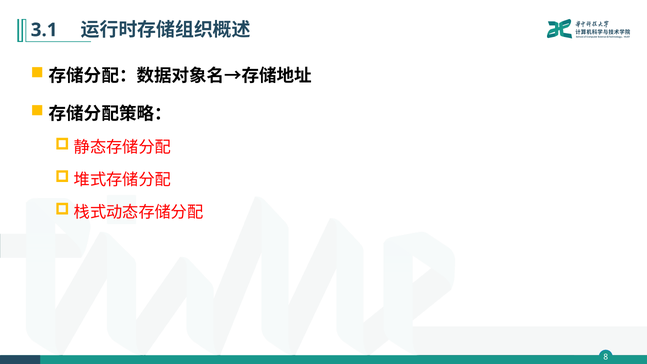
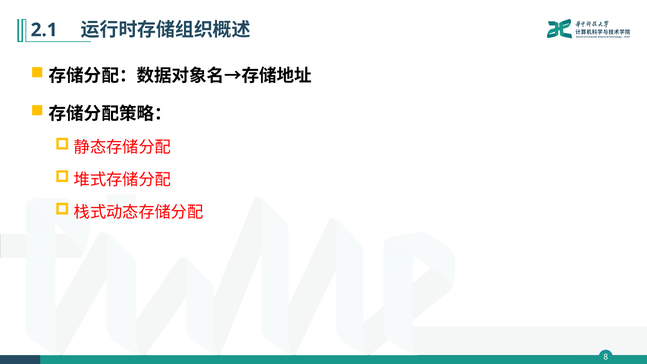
3.1: 3.1 -> 2.1 (44, 30)
